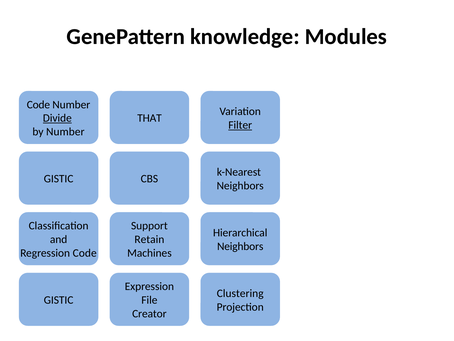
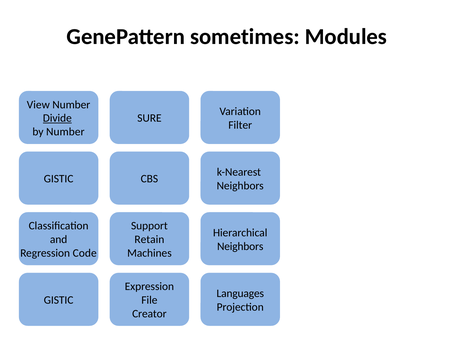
knowledge: knowledge -> sometimes (245, 36)
Code: Code -> View (38, 104)
THAT: THAT -> SURE (149, 118)
Filter underline: present -> none (240, 125)
Clustering: Clustering -> Languages (240, 293)
